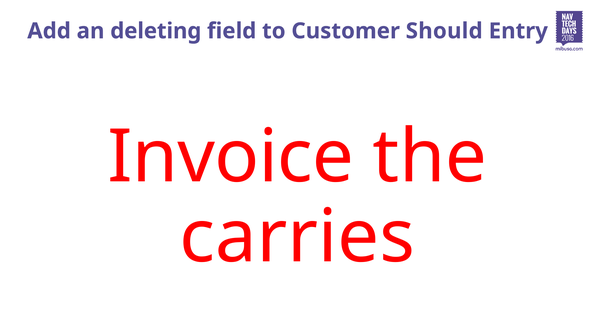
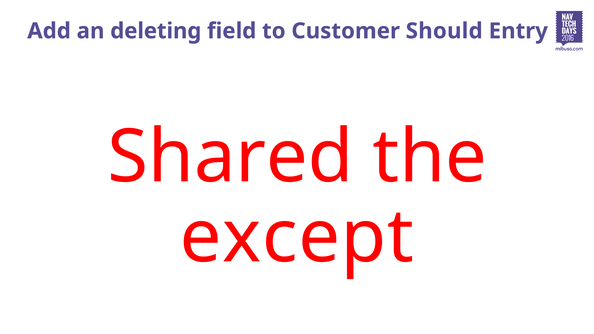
Invoice: Invoice -> Shared (231, 157)
carries: carries -> except (297, 237)
